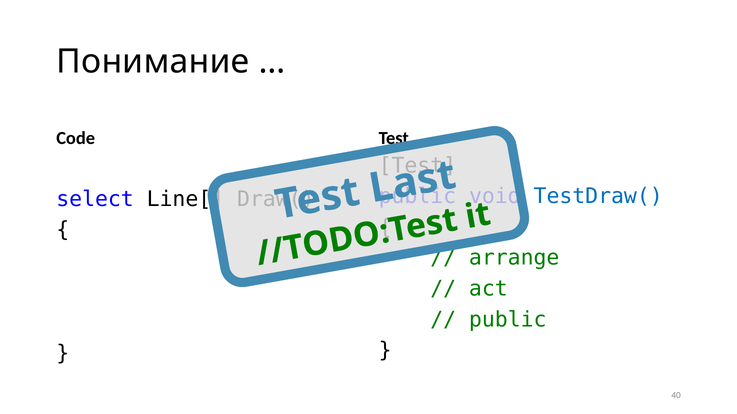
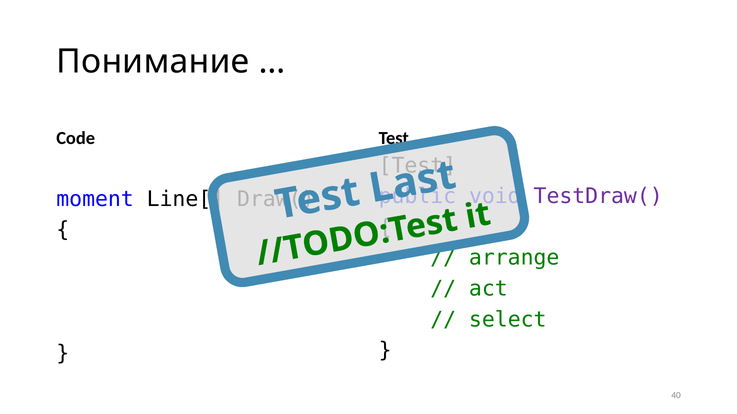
TestDraw( colour: blue -> purple (598, 197)
select: select -> moment (95, 199)
public: public -> select (508, 320)
